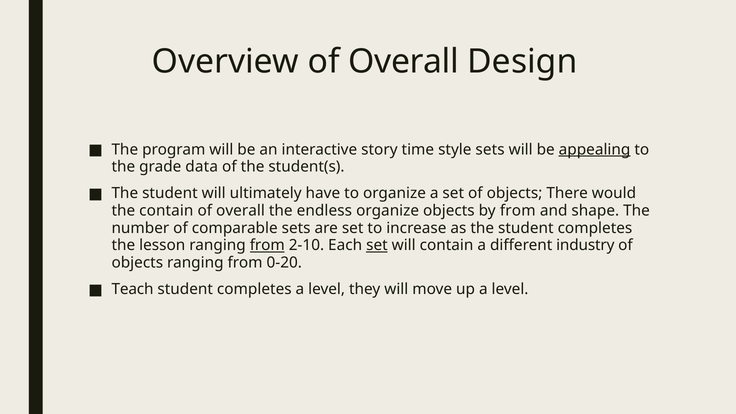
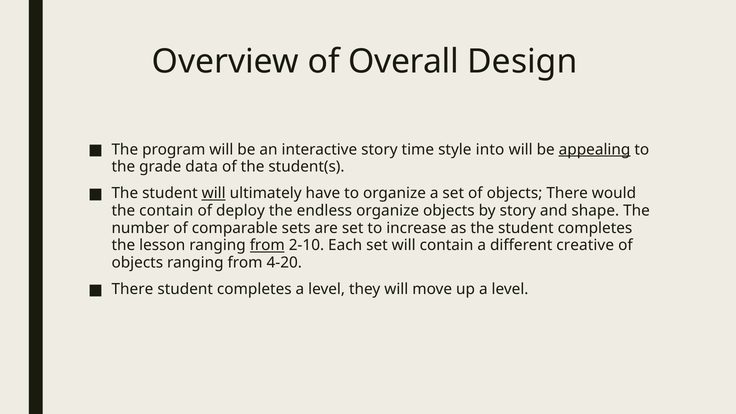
style sets: sets -> into (490, 150)
will underline: none -> present (214, 193)
overall: overall -> deploy (240, 211)
by from: from -> story (518, 211)
set underline: present -> none (377, 245)
industry: industry -> creative (585, 245)
0-20: 0-20 -> 4-20 (284, 263)
Teach: Teach -> There (132, 289)
